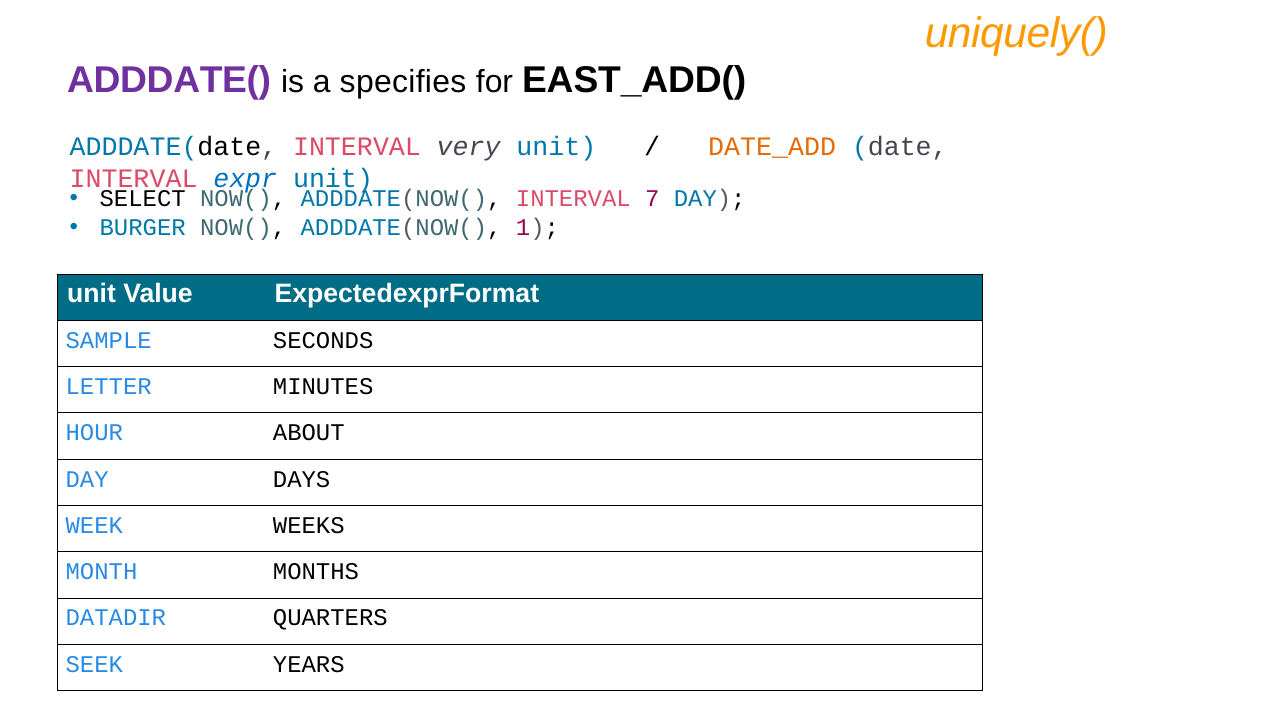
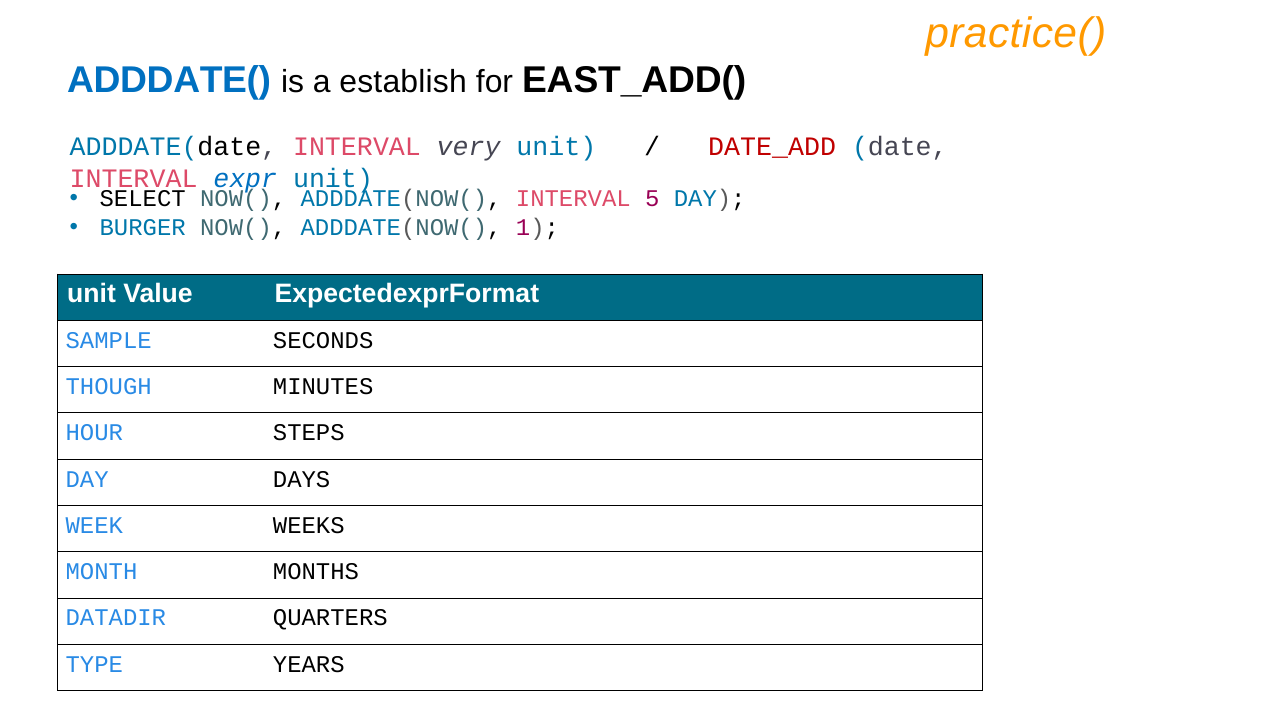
uniquely(: uniquely( -> practice( (1016, 33)
ADDDATE( colour: purple -> blue (169, 80)
specifies: specifies -> establish (403, 82)
DATE_ADD colour: orange -> red (772, 147)
7: 7 -> 5 (652, 199)
LETTER: LETTER -> THOUGH (109, 386)
ABOUT: ABOUT -> STEPS (309, 433)
SEEK: SEEK -> TYPE (94, 664)
